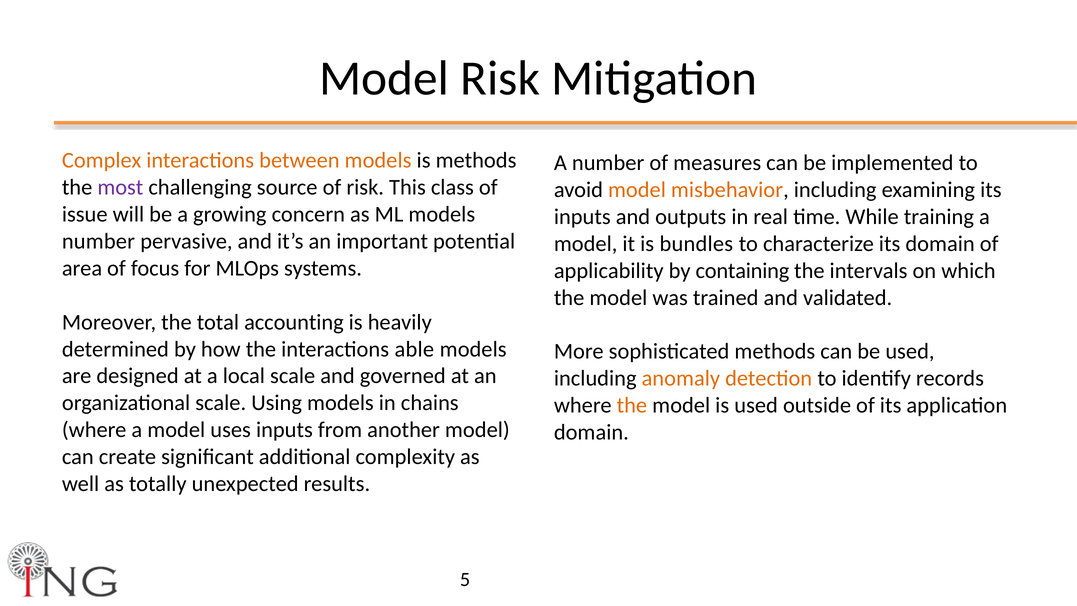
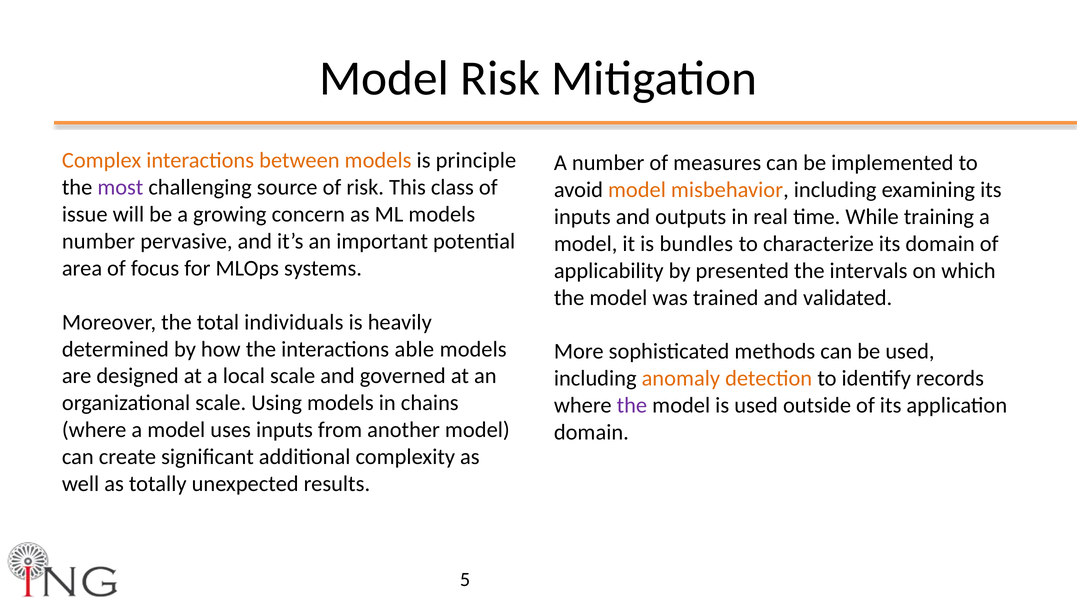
is methods: methods -> principle (476, 160)
containing: containing -> presented (742, 271)
accounting: accounting -> individuals (294, 322)
the colour: orange -> purple (632, 405)
